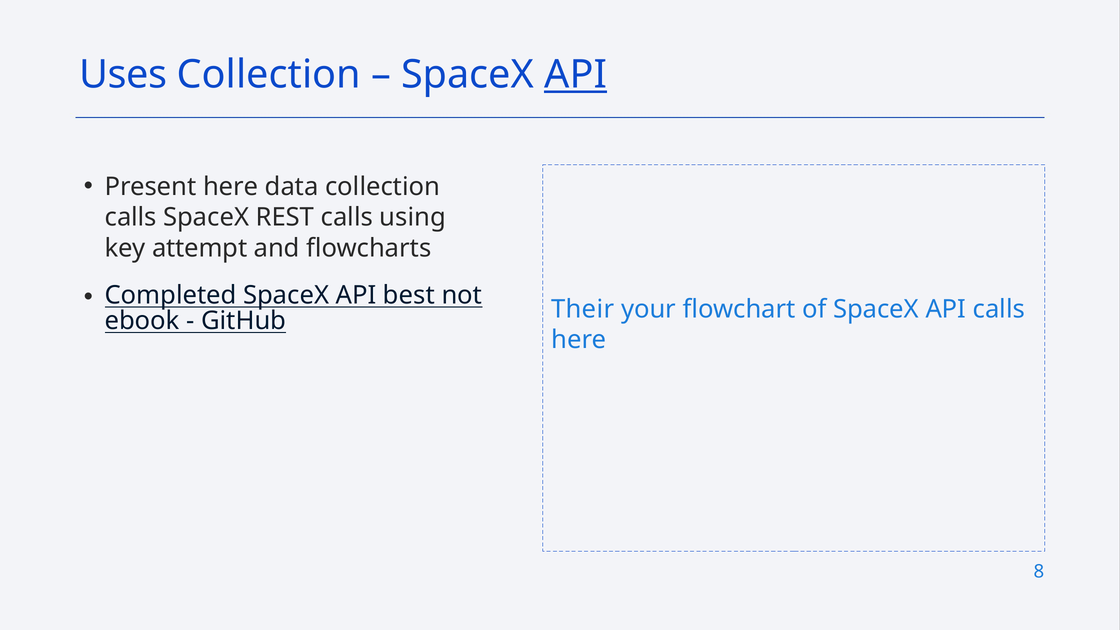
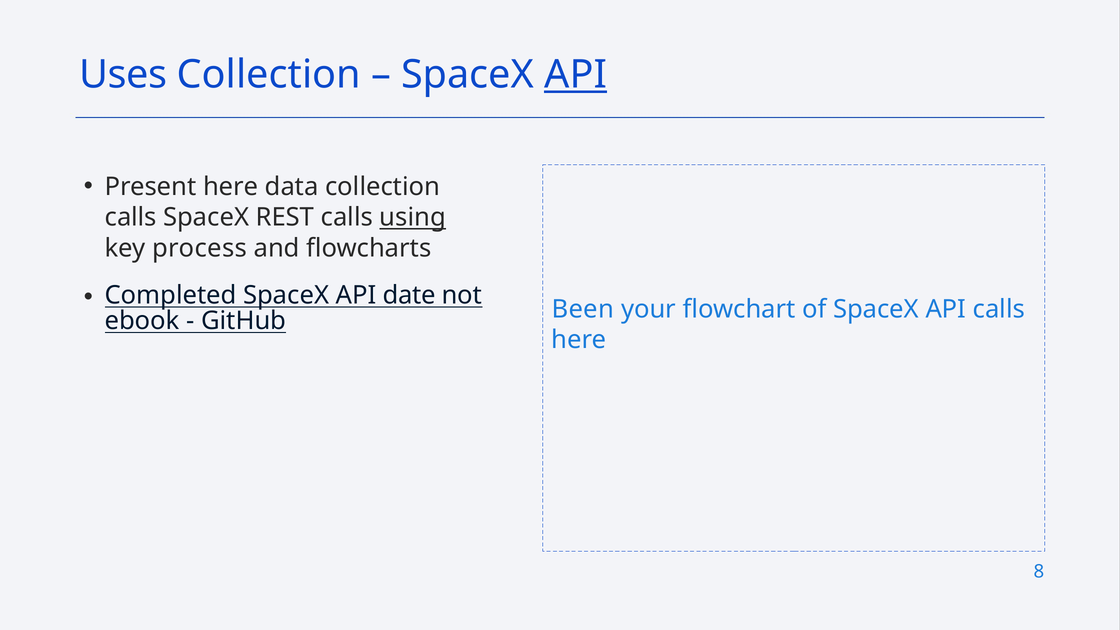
using underline: none -> present (413, 218)
attempt: attempt -> process (200, 248)
best: best -> date (409, 295)
Their: Their -> Been (583, 309)
